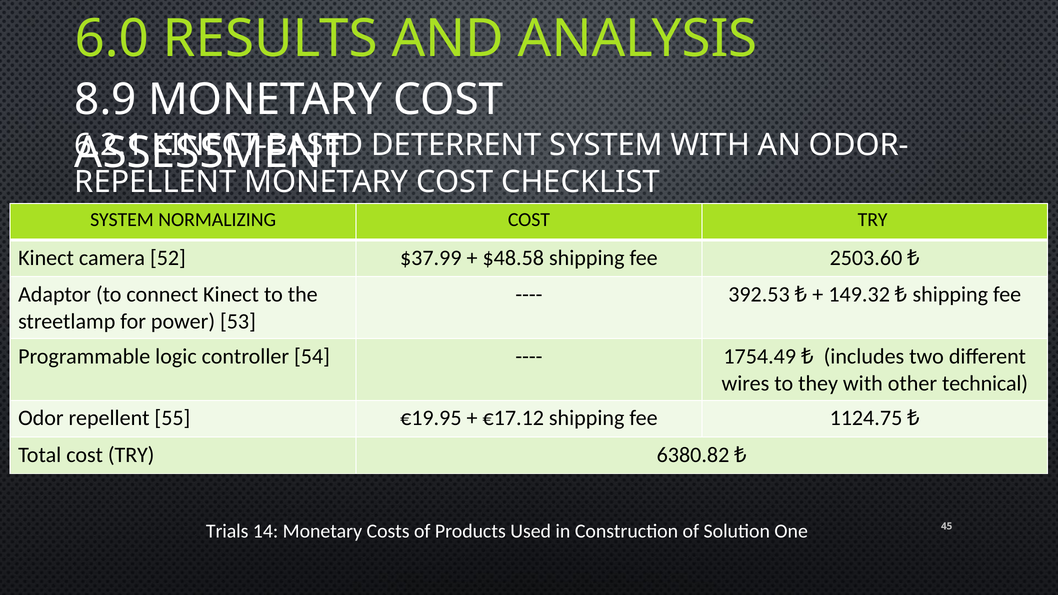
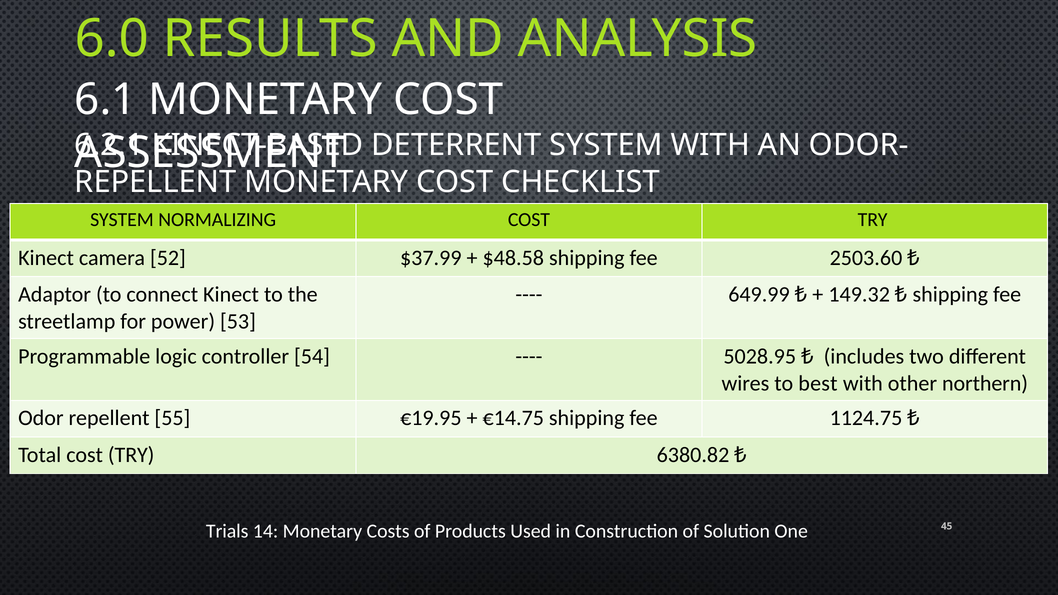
8.9: 8.9 -> 6.1 (106, 100)
392.53: 392.53 -> 649.99 (759, 294)
1754.49: 1754.49 -> 5028.95 (760, 356)
they: they -> best (818, 383)
technical: technical -> northern (985, 383)
€17.12: €17.12 -> €14.75 (513, 418)
